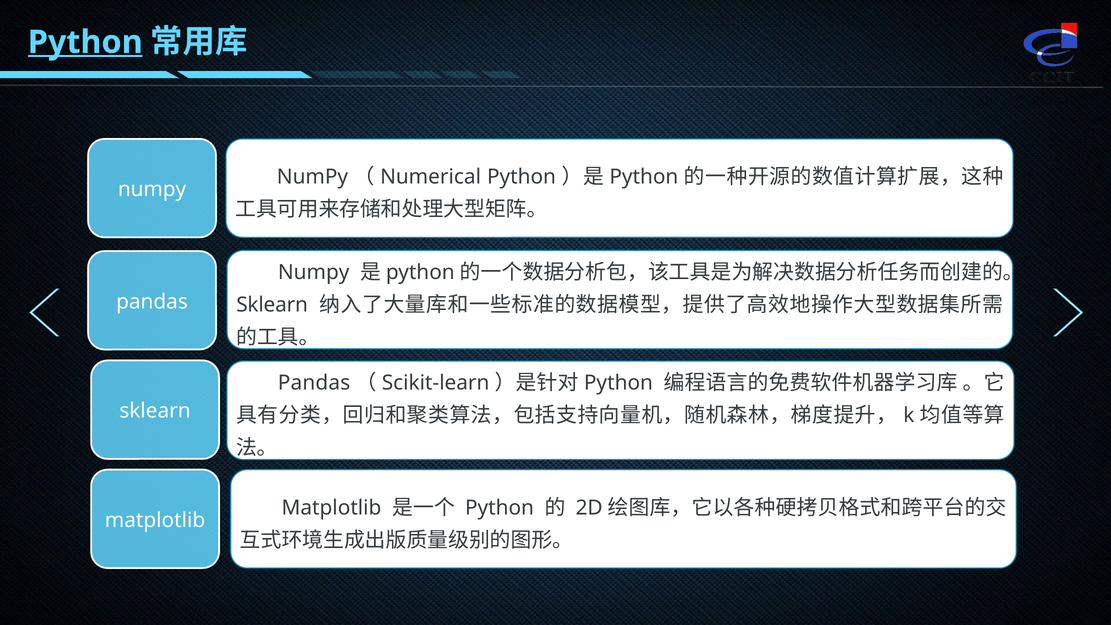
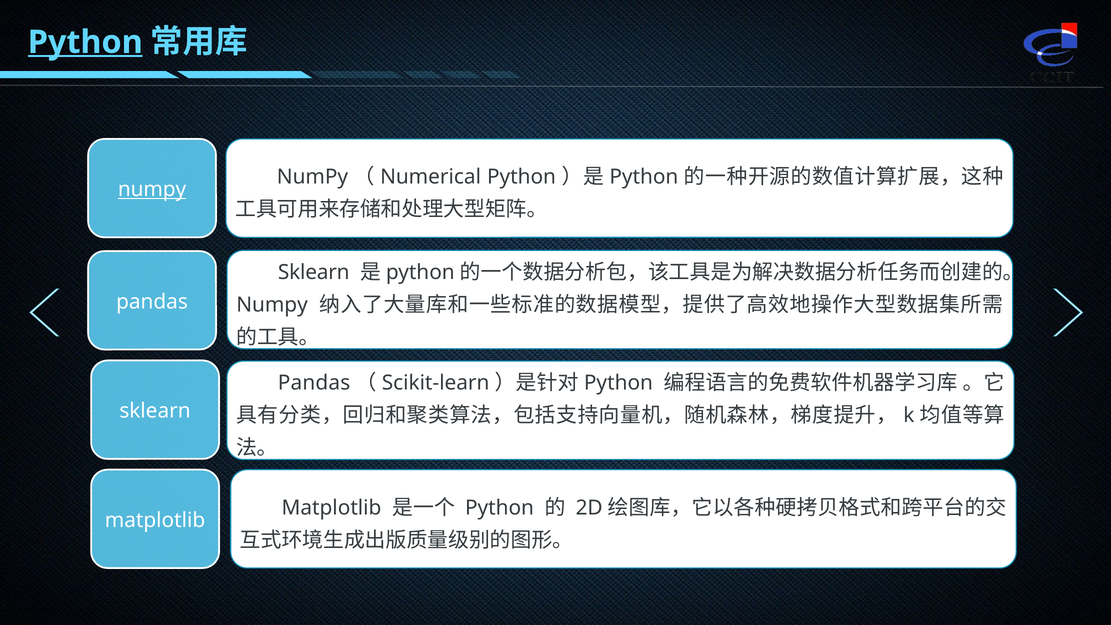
numpy underline: none -> present (152, 190)
Numpy: Numpy -> Sklearn (314, 272)
Sklearn: Sklearn -> Numpy (272, 305)
